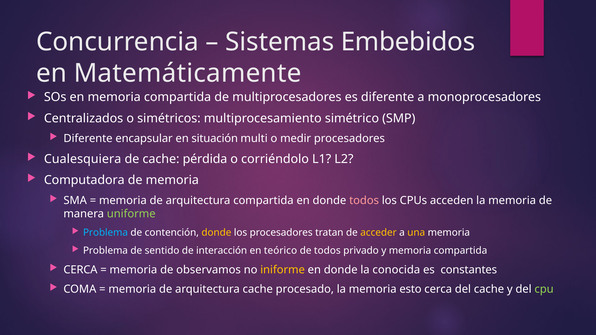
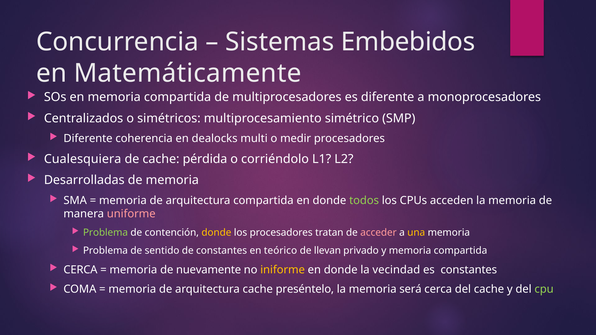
encapsular: encapsular -> coherencia (144, 139)
situación: situación -> dealocks (215, 139)
Computadora: Computadora -> Desarrolladas (84, 180)
todos colour: pink -> light green (364, 201)
uniforme colour: light green -> pink (131, 214)
Problema colour: light blue -> light green (105, 233)
acceder colour: yellow -> pink (378, 233)
de interacción: interacción -> constantes (222, 251)
de todos: todos -> llevan (327, 251)
observamos: observamos -> nuevamente (209, 270)
conocida: conocida -> vecindad (396, 270)
procesado: procesado -> preséntelo (305, 289)
esto: esto -> será (410, 289)
